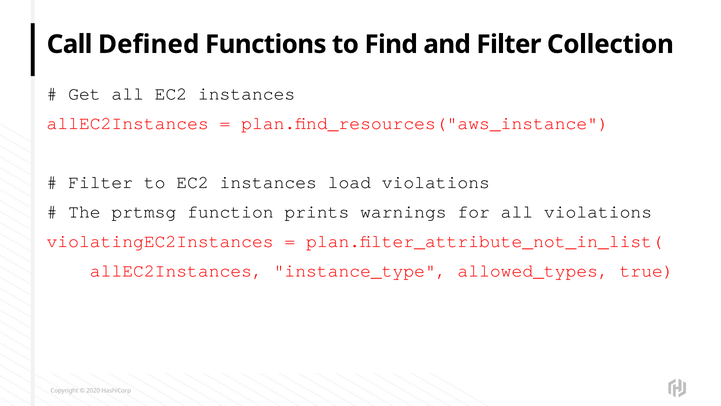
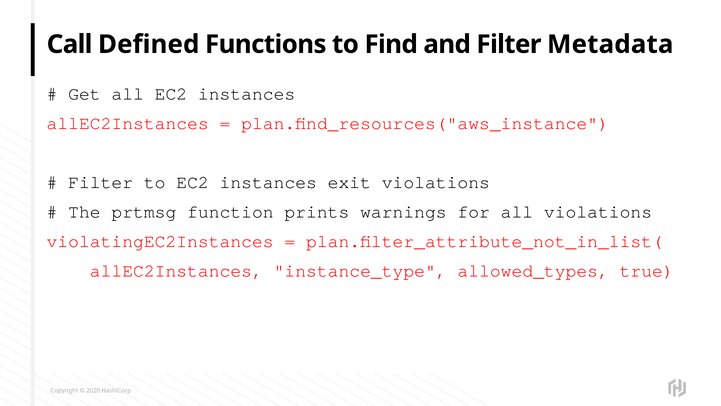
Collection: Collection -> Metadata (610, 44)
load: load -> exit (349, 182)
